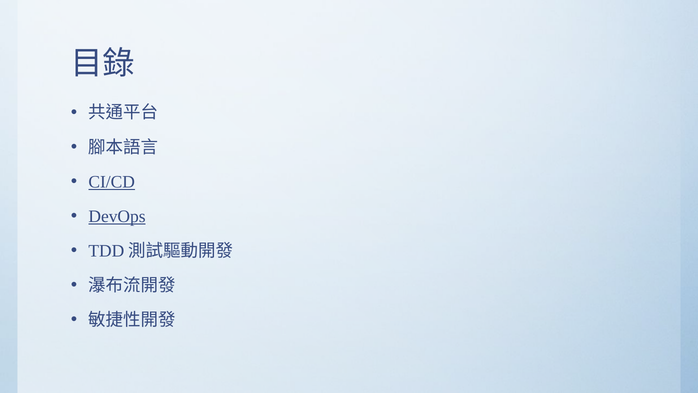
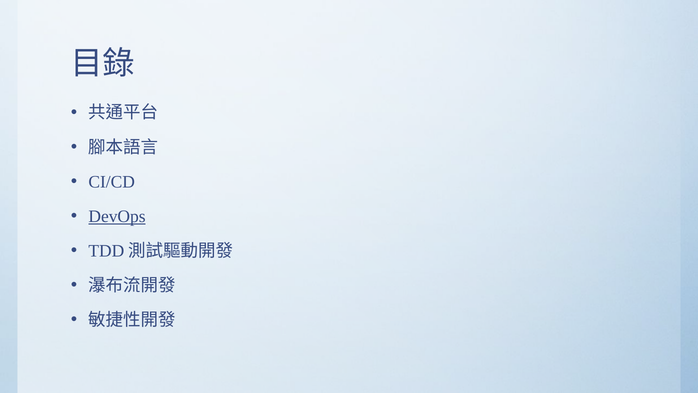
CI/CD underline: present -> none (112, 182)
